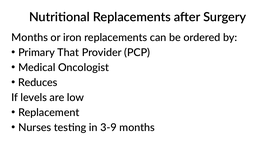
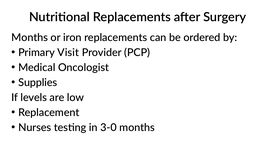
That: That -> Visit (68, 53)
Reduces: Reduces -> Supplies (38, 83)
3-9: 3-9 -> 3-0 (108, 128)
